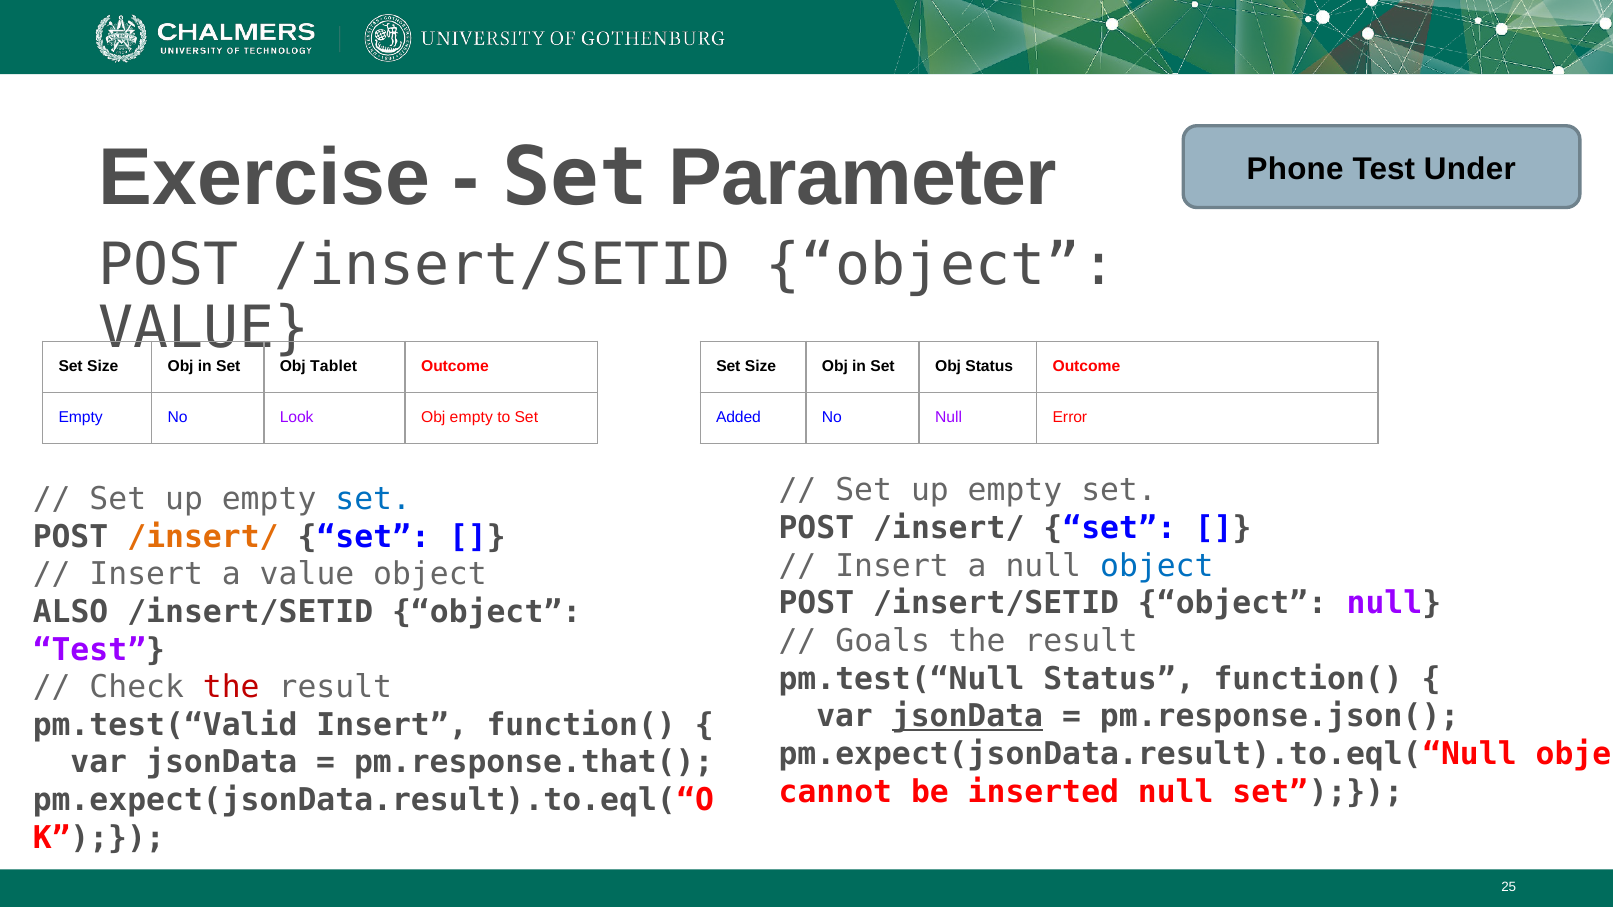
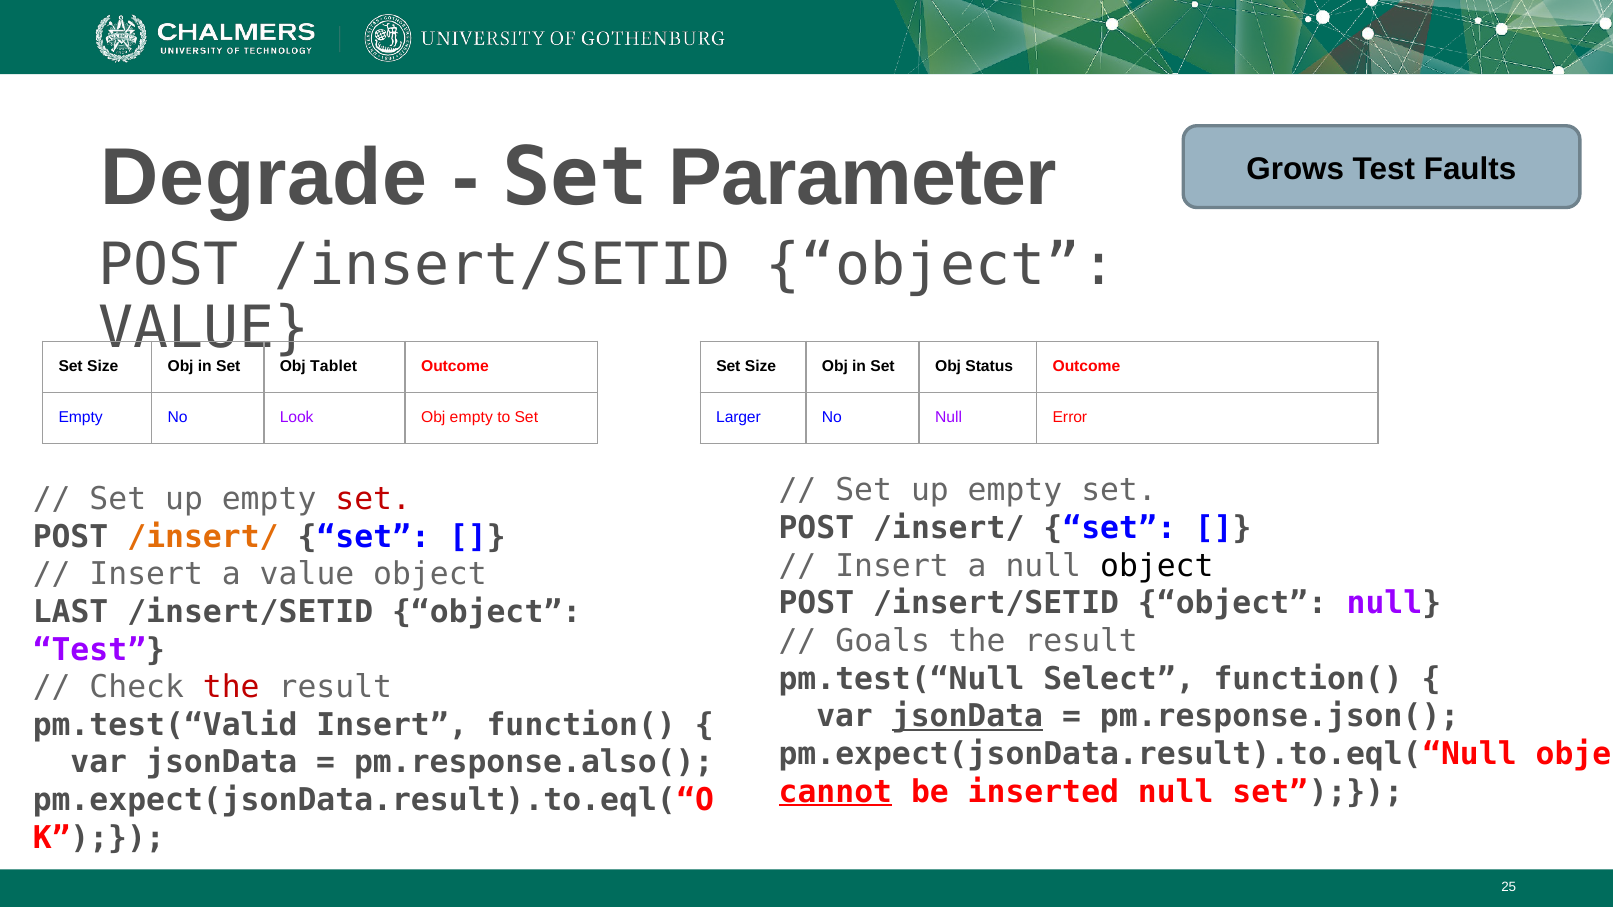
Exercise: Exercise -> Degrade (264, 178)
Phone: Phone -> Grows (1295, 169)
Under: Under -> Faults (1470, 169)
Added: Added -> Larger (738, 418)
set colour: blue -> red (373, 499)
object colour: blue -> black (1157, 566)
ALSO: ALSO -> LAST (71, 612)
pm.test(“Null Status: Status -> Select (1119, 679)
pm.response.that(: pm.response.that( -> pm.response.also( (534, 763)
cannot underline: none -> present (835, 792)
